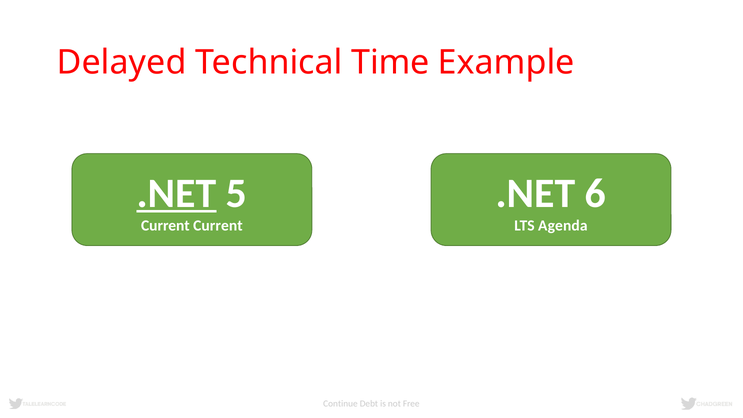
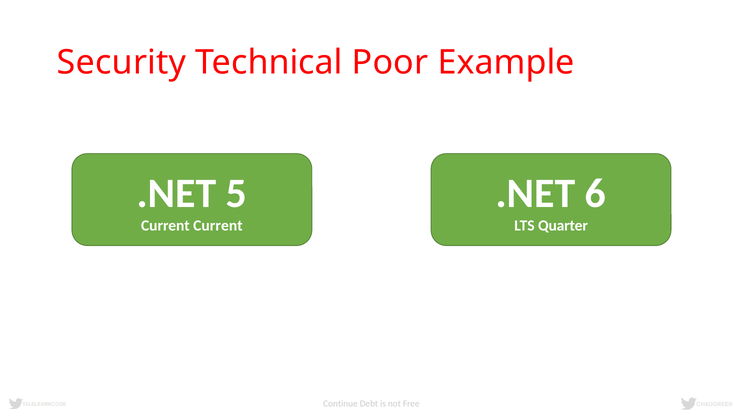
Delayed: Delayed -> Security (121, 62)
Time: Time -> Poor (390, 62)
.NET underline: present -> none (177, 193)
Agenda: Agenda -> Quarter (563, 226)
